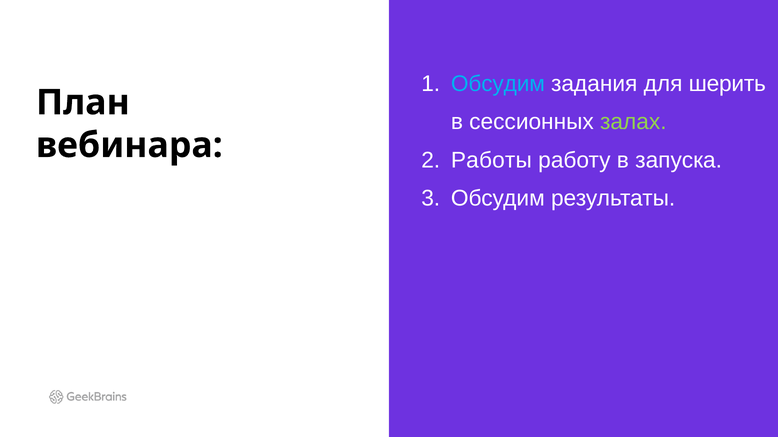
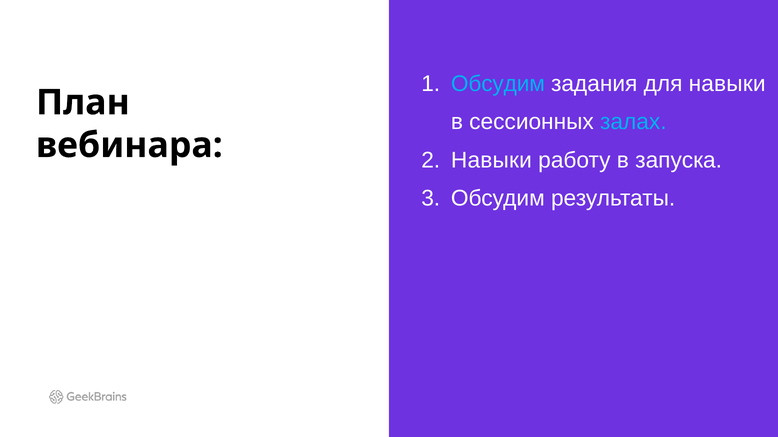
для шерить: шерить -> навыки (727, 84)
залах colour: light green -> light blue (633, 122)
Работы: Работы -> Навыки (491, 160)
